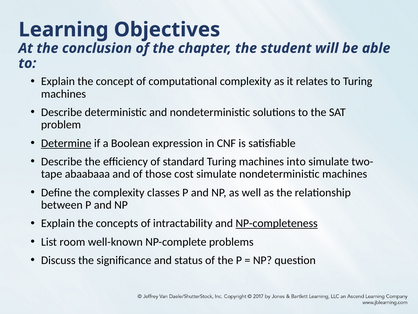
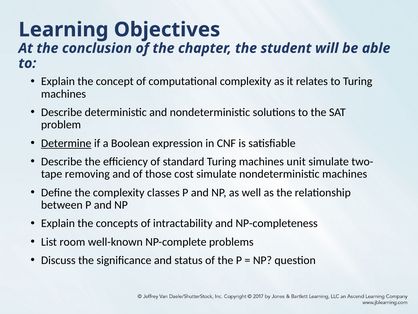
into: into -> unit (296, 161)
abaabaaa: abaabaaa -> removing (87, 174)
NP-completeness underline: present -> none (277, 223)
